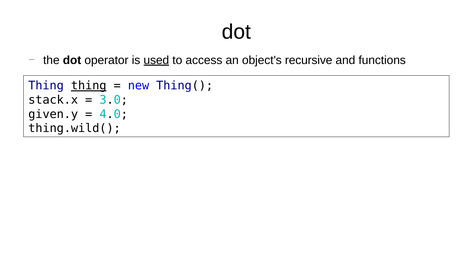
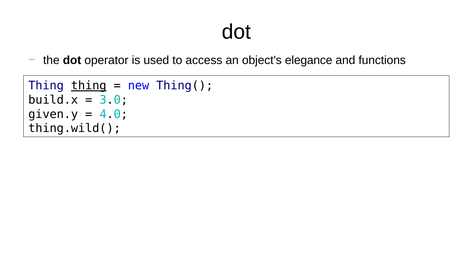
used underline: present -> none (156, 60)
recursive: recursive -> elegance (309, 60)
stack.x: stack.x -> build.x (53, 100)
